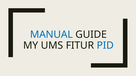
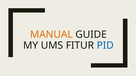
MANUAL colour: blue -> orange (51, 35)
